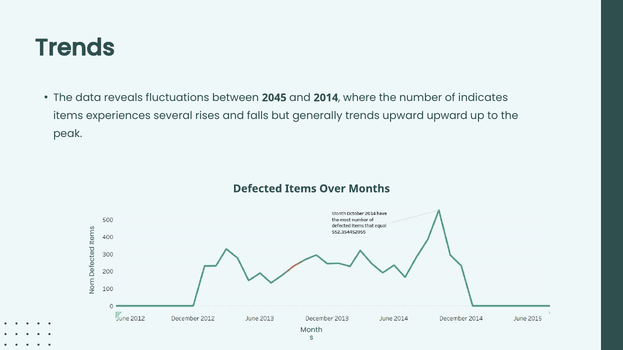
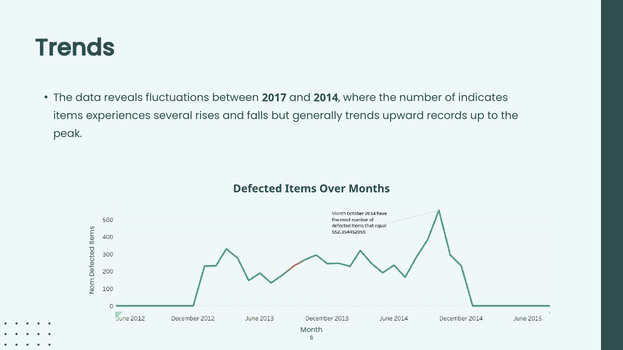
2045: 2045 -> 2017 (274, 98)
upward upward: upward -> records (447, 116)
